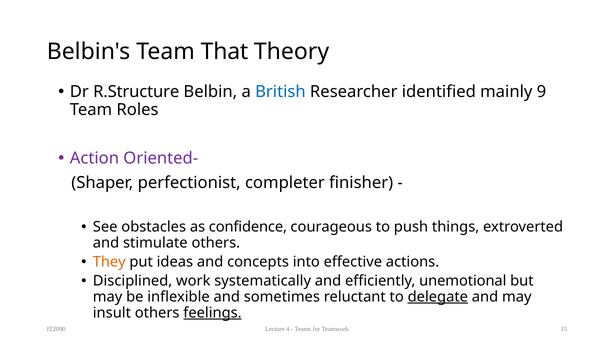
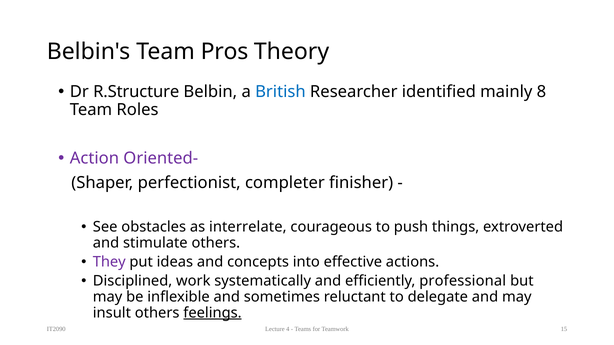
That: That -> Pros (224, 52)
9: 9 -> 8 (541, 92)
confidence: confidence -> interrelate (248, 227)
They colour: orange -> purple (109, 262)
unemotional: unemotional -> professional (463, 281)
delegate underline: present -> none (438, 297)
